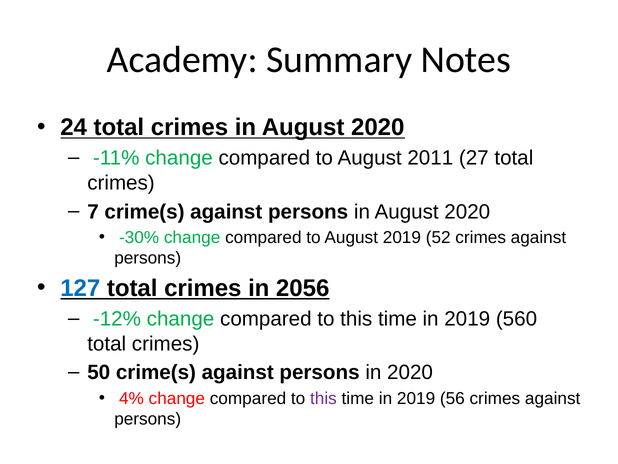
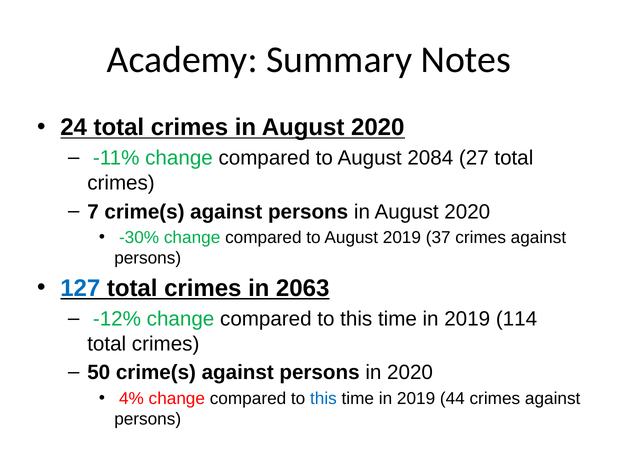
2011: 2011 -> 2084 (430, 158)
52: 52 -> 37 (438, 237)
2056: 2056 -> 2063 (303, 288)
560: 560 -> 114 (517, 319)
this colour: purple -> blue (323, 398)
56: 56 -> 44 (452, 398)
